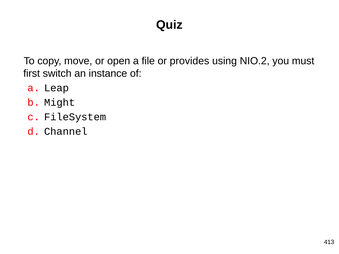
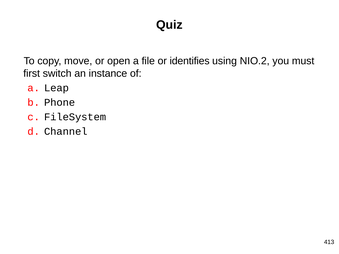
provides: provides -> identifies (190, 61)
Might: Might -> Phone (60, 102)
